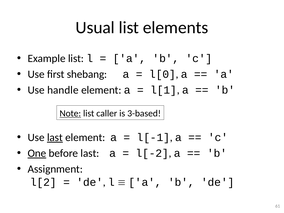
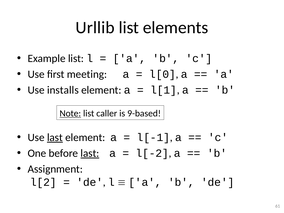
Usual: Usual -> Urllib (95, 27)
shebang: shebang -> meeting (87, 74)
handle: handle -> installs (63, 90)
3-based: 3-based -> 9-based (144, 113)
One underline: present -> none (37, 153)
last underline: none -> present (90, 153)
